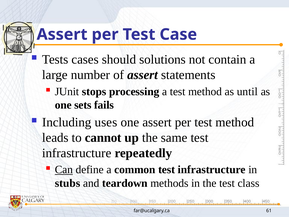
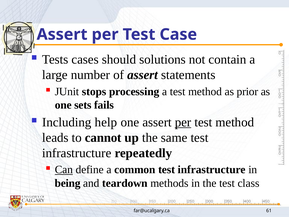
until: until -> prior (247, 91)
uses: uses -> help (106, 122)
per underline: none -> present (183, 122)
stubs: stubs -> being (68, 183)
